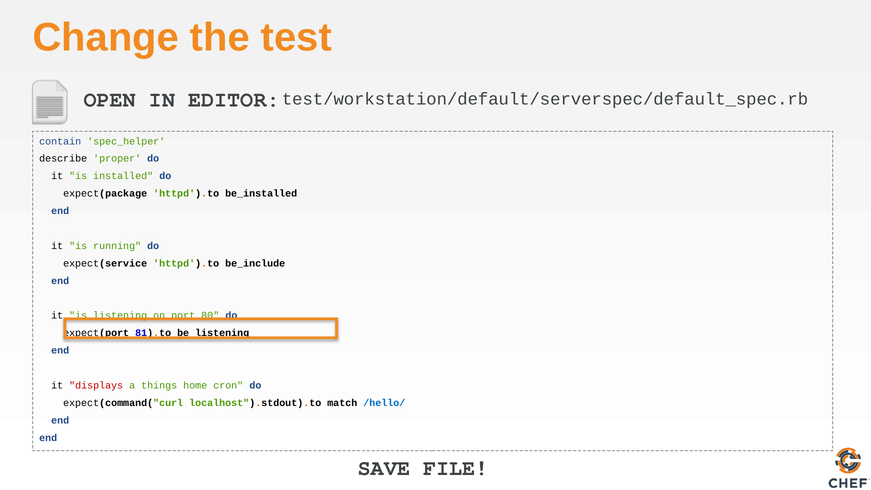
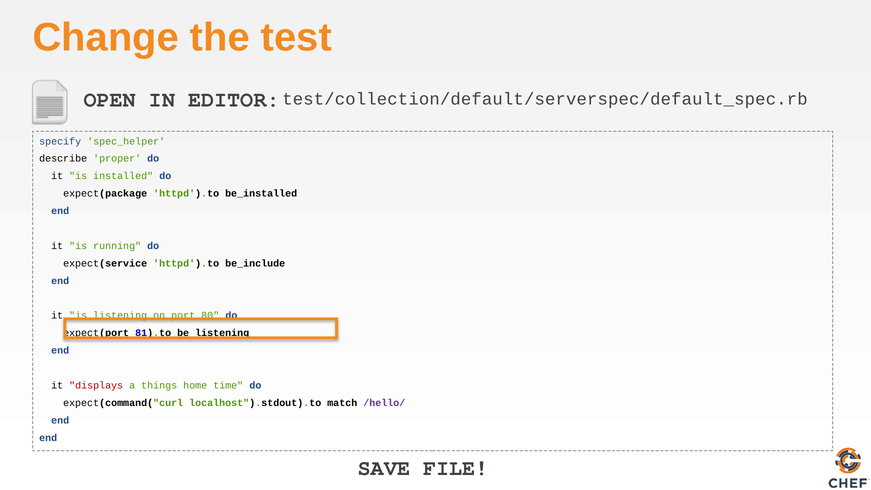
test/workstation/default/serverspec/default_spec.rb: test/workstation/default/serverspec/default_spec.rb -> test/collection/default/serverspec/default_spec.rb (545, 99)
contain: contain -> specify (60, 141)
cron: cron -> time (228, 385)
/hello/ colour: blue -> purple (384, 403)
